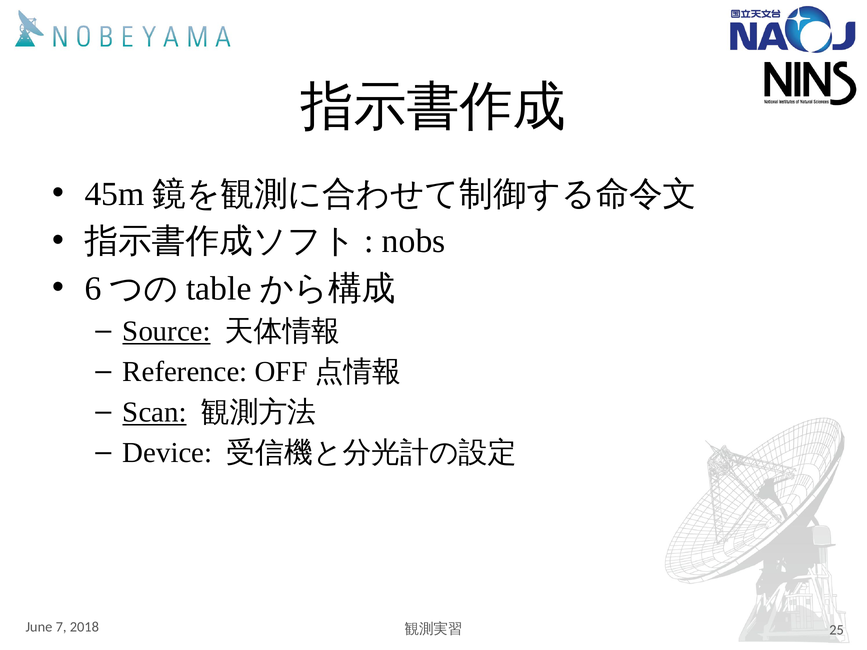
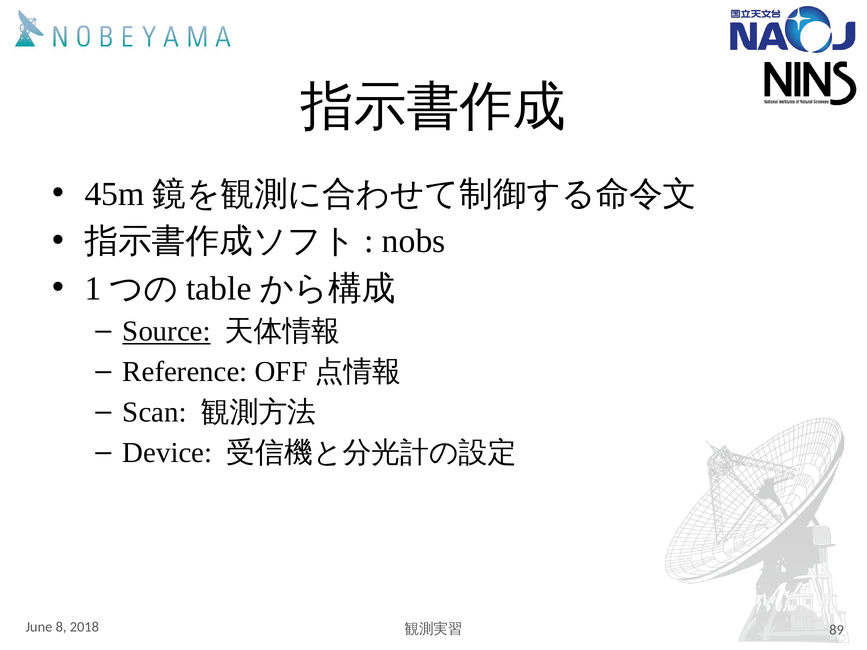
6: 6 -> 1 (93, 289)
Scan underline: present -> none (155, 412)
7: 7 -> 8 (61, 627)
25: 25 -> 89 (837, 630)
